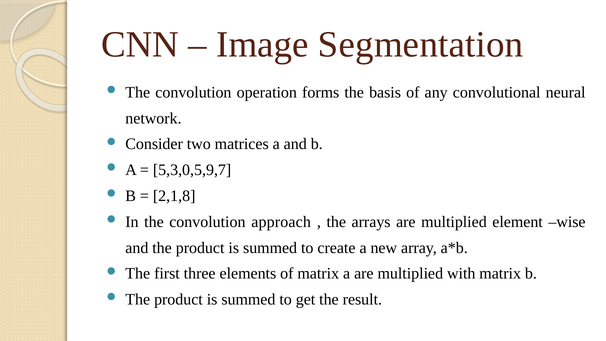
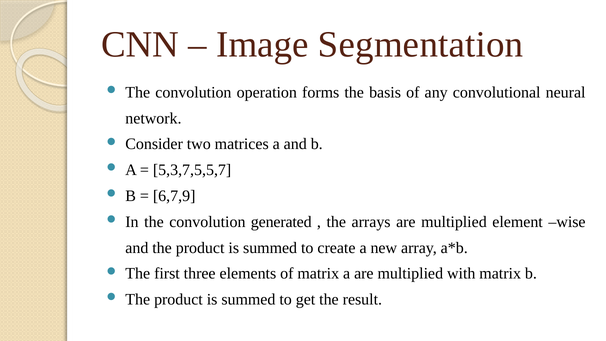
5,3,0,5,9,7: 5,3,0,5,9,7 -> 5,3,7,5,5,7 (192, 170)
2,1,8: 2,1,8 -> 6,7,9 (174, 196)
approach: approach -> generated (281, 222)
